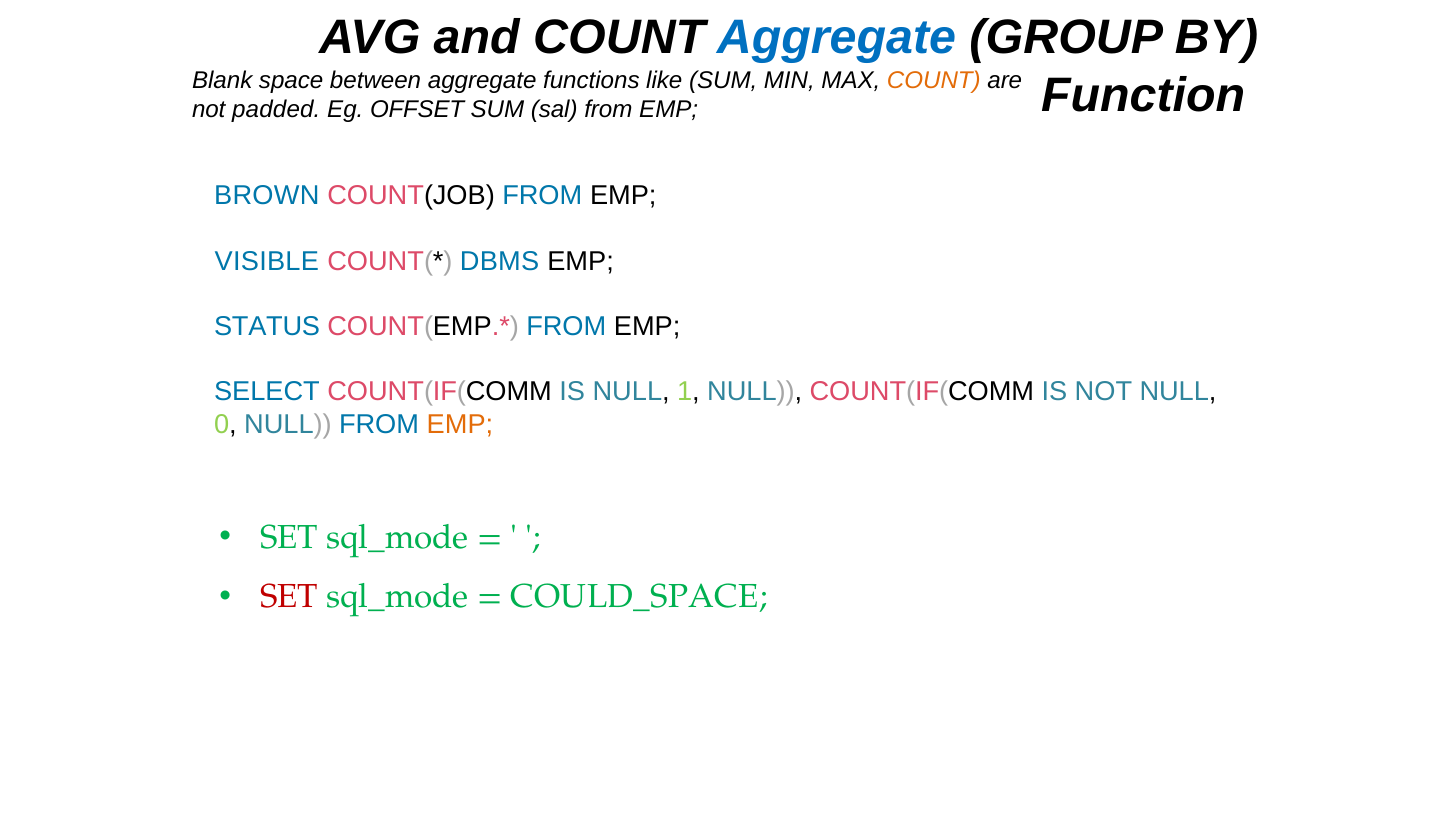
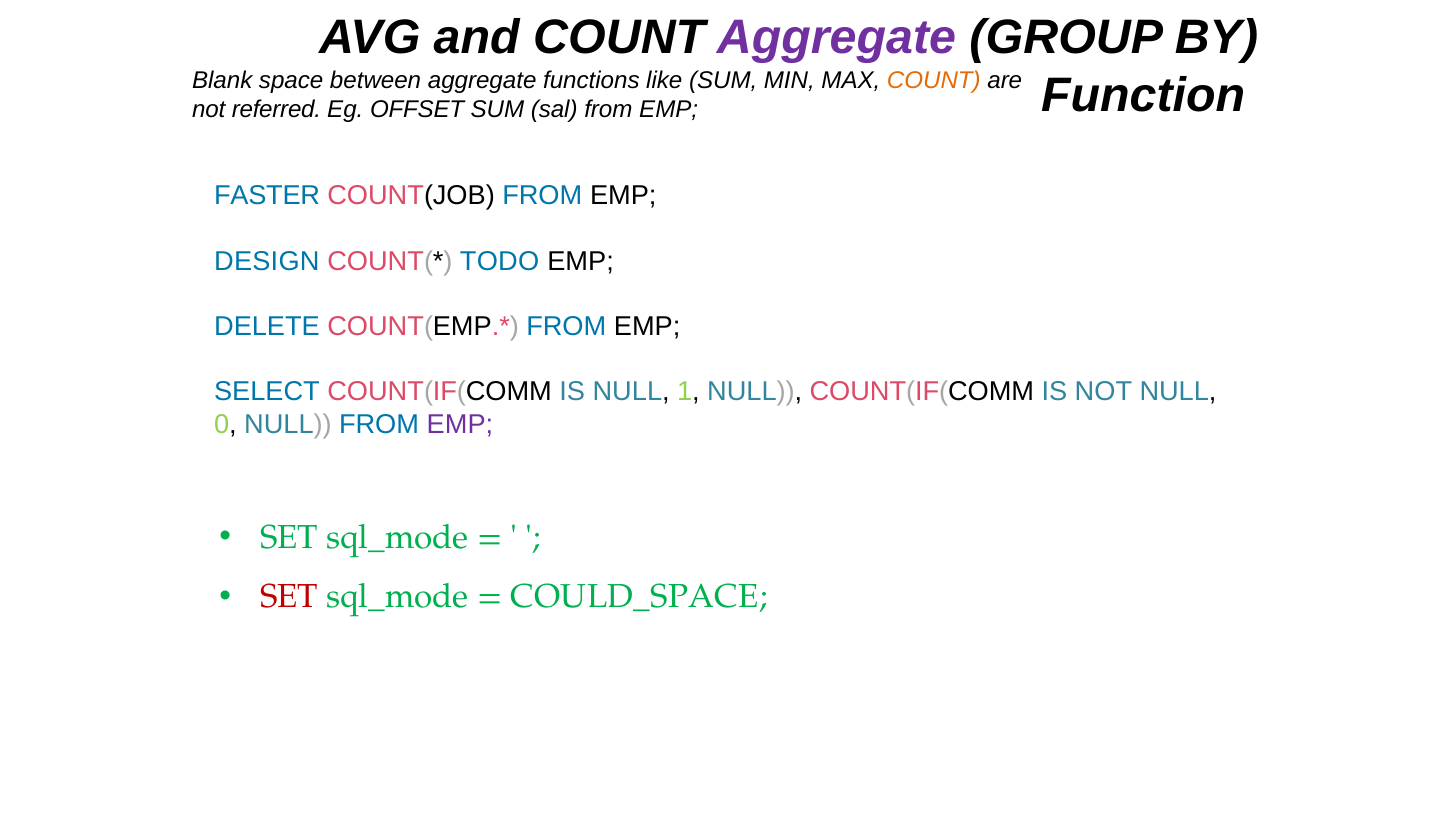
Aggregate colour: blue -> purple (837, 38)
padded: padded -> referred (276, 110)
BROWN: BROWN -> FASTER (267, 196)
VISIBLE: VISIBLE -> DESIGN (267, 261)
DBMS: DBMS -> TODO (500, 261)
STATUS: STATUS -> DELETE (267, 326)
EMP colour: orange -> purple (460, 424)
